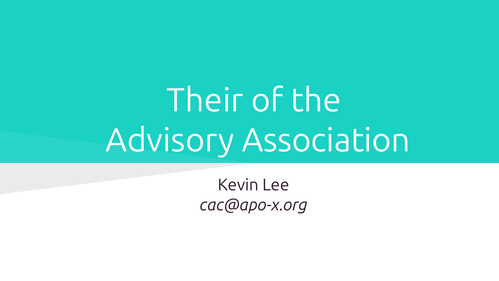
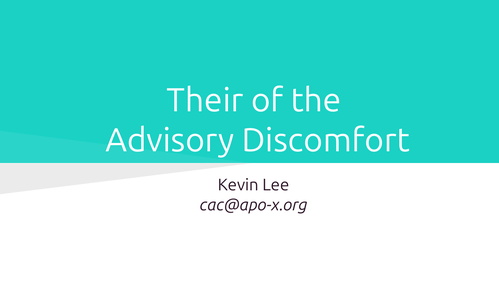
Association: Association -> Discomfort (326, 140)
